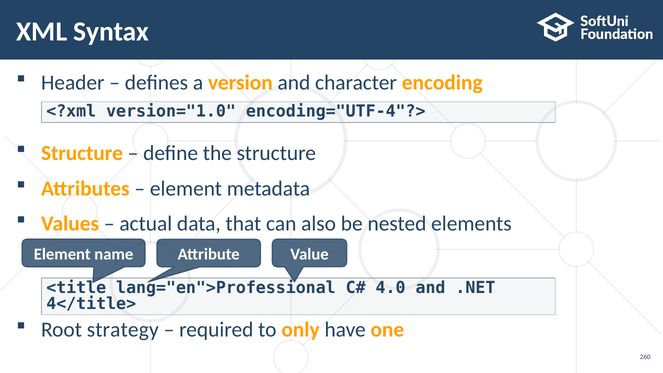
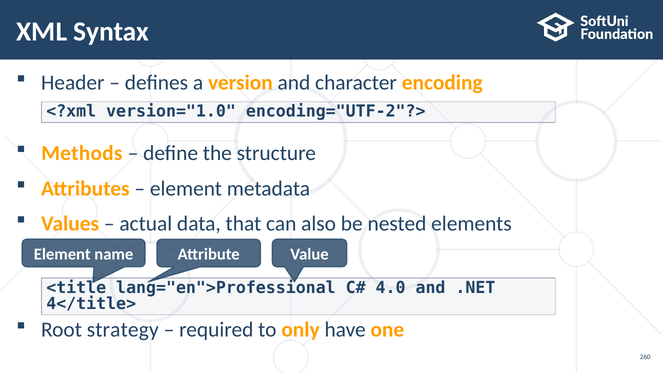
encoding="UTF-4"?>: encoding="UTF-4"?> -> encoding="UTF-2"?> (336, 111)
Structure: Structure -> Methods (82, 153)
